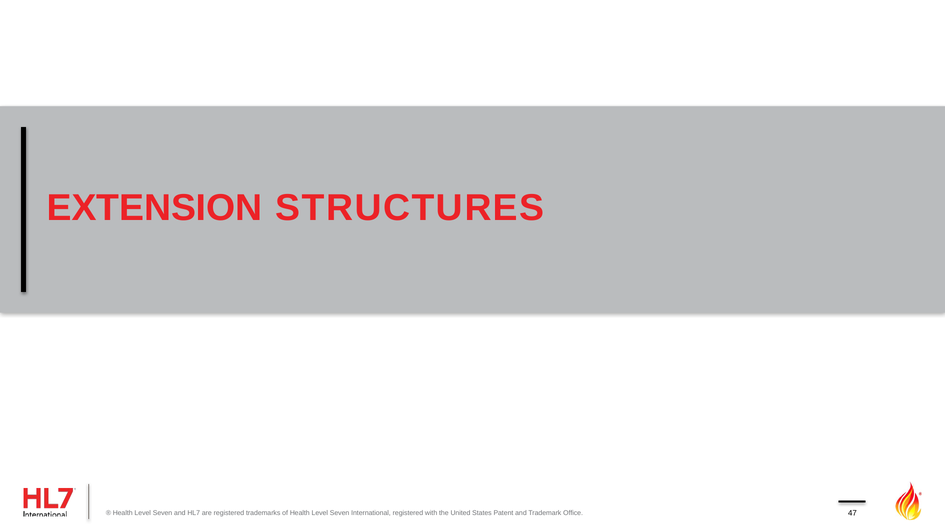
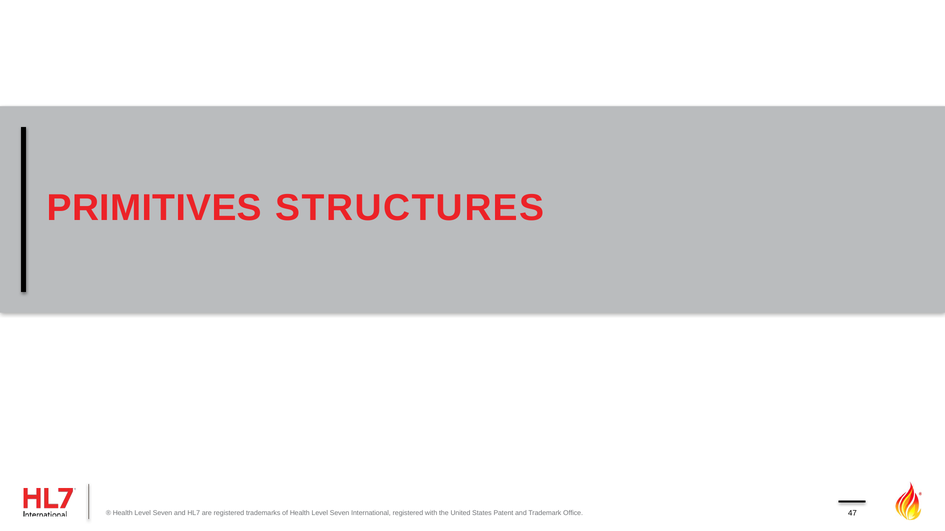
EXTENSION: EXTENSION -> PRIMITIVES (154, 208)
